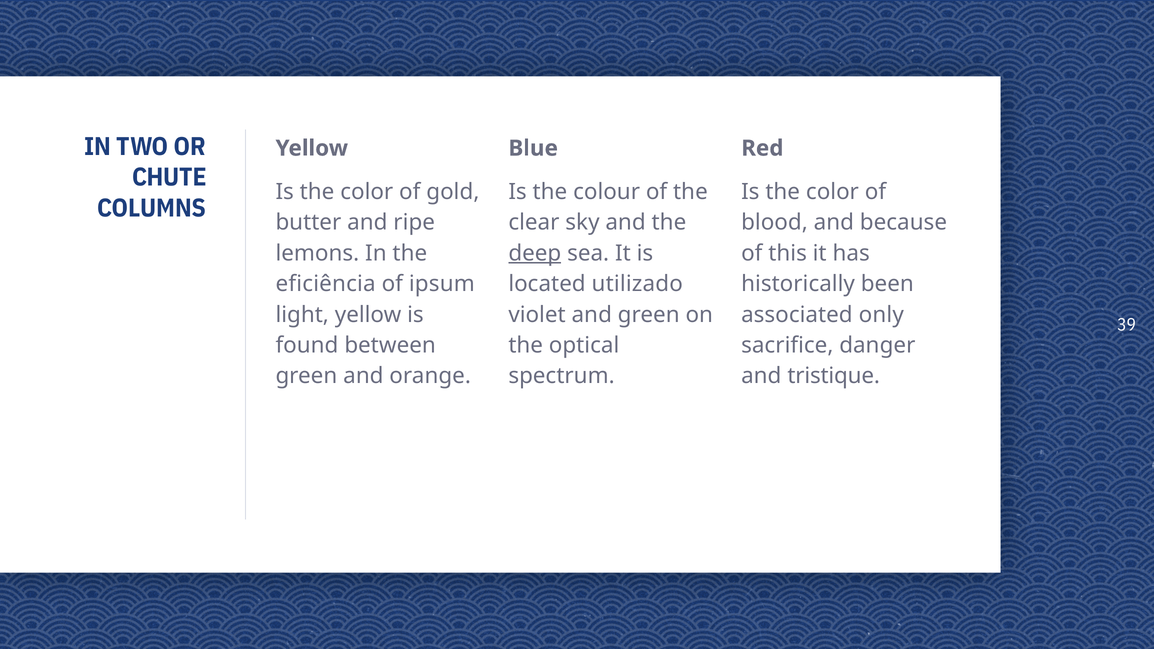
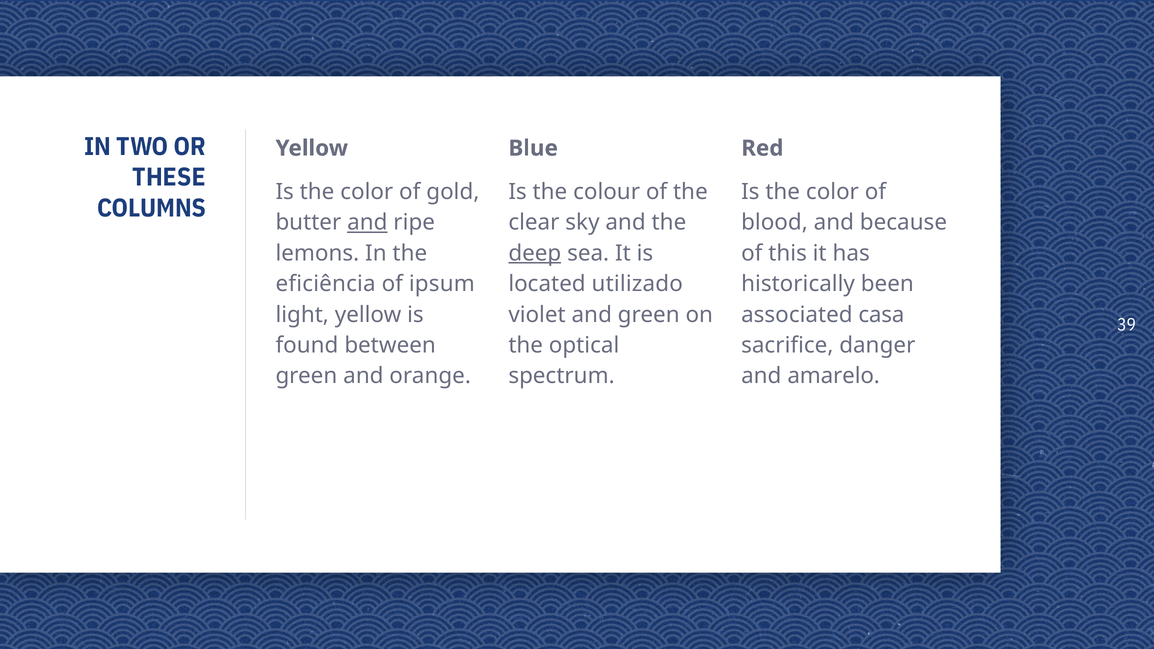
CHUTE: CHUTE -> THESE (169, 177)
and underline: none -> present (367, 223)
only: only -> casa (881, 315)
tristique: tristique -> amarelo (834, 376)
